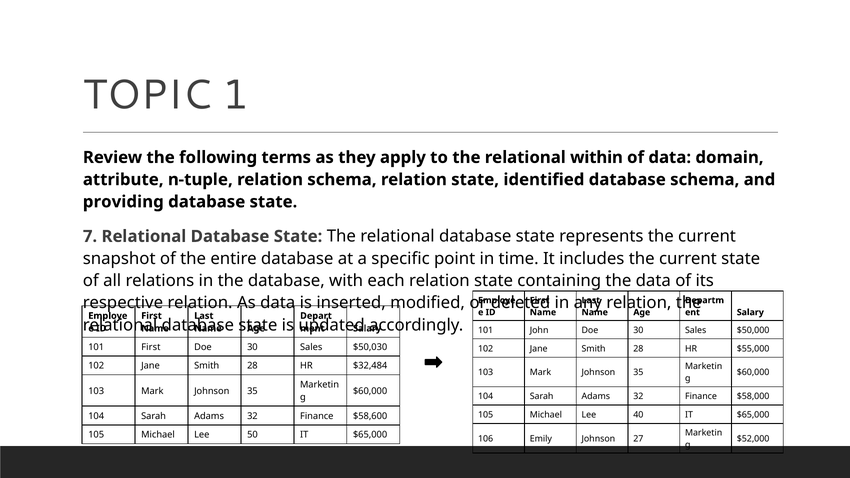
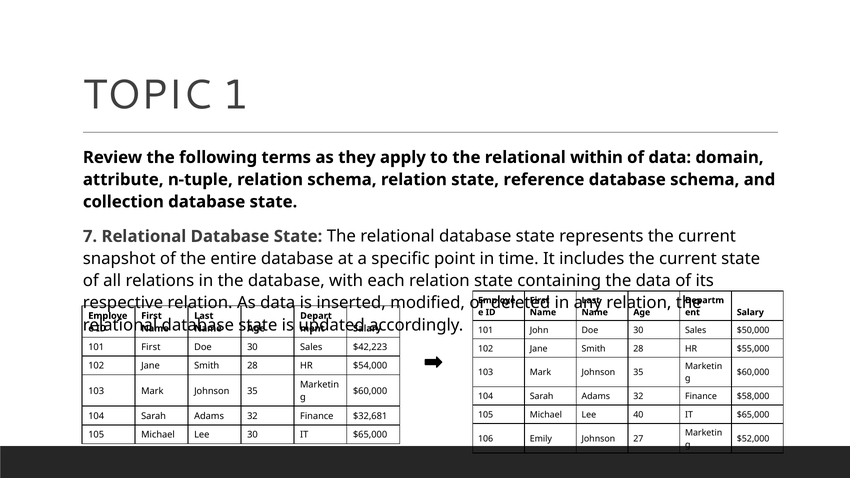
identified: identified -> reference (544, 180)
providing: providing -> collection (123, 202)
$50,030: $50,030 -> $42,223 (370, 347)
$32,484: $32,484 -> $54,000 (370, 366)
$58,600: $58,600 -> $32,681 (370, 416)
Lee 50: 50 -> 30 (252, 435)
